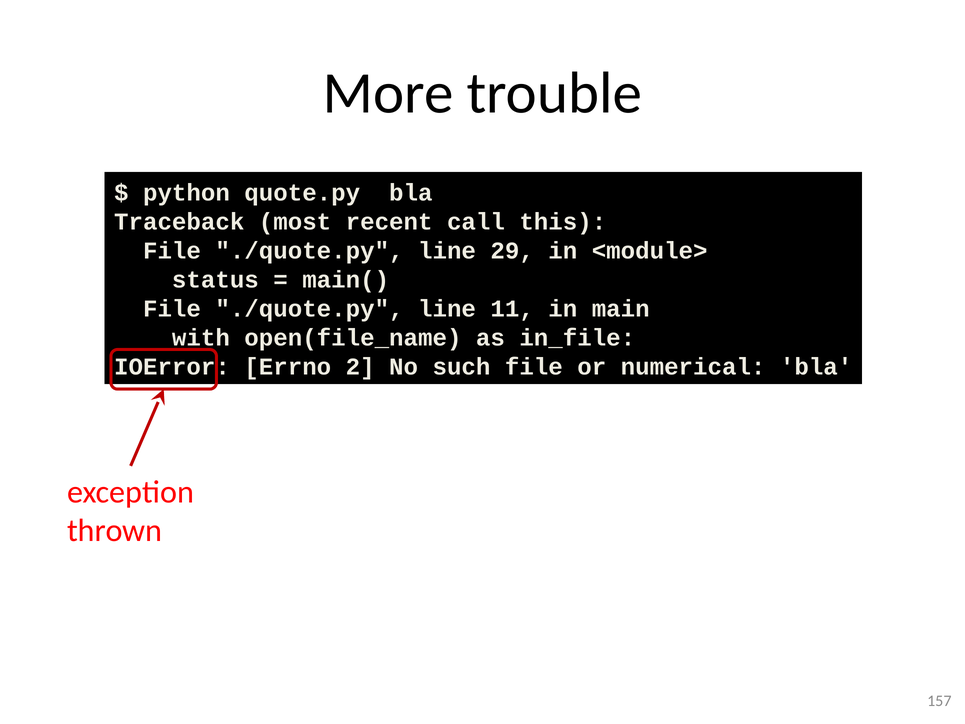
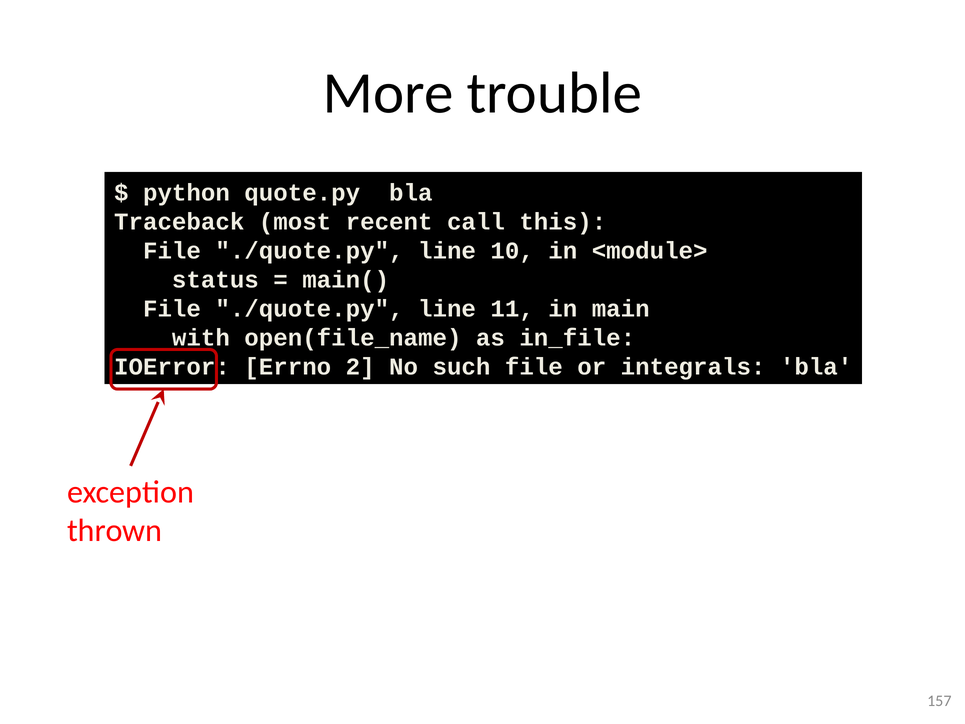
29: 29 -> 10 (512, 251)
numerical: numerical -> integrals (693, 366)
